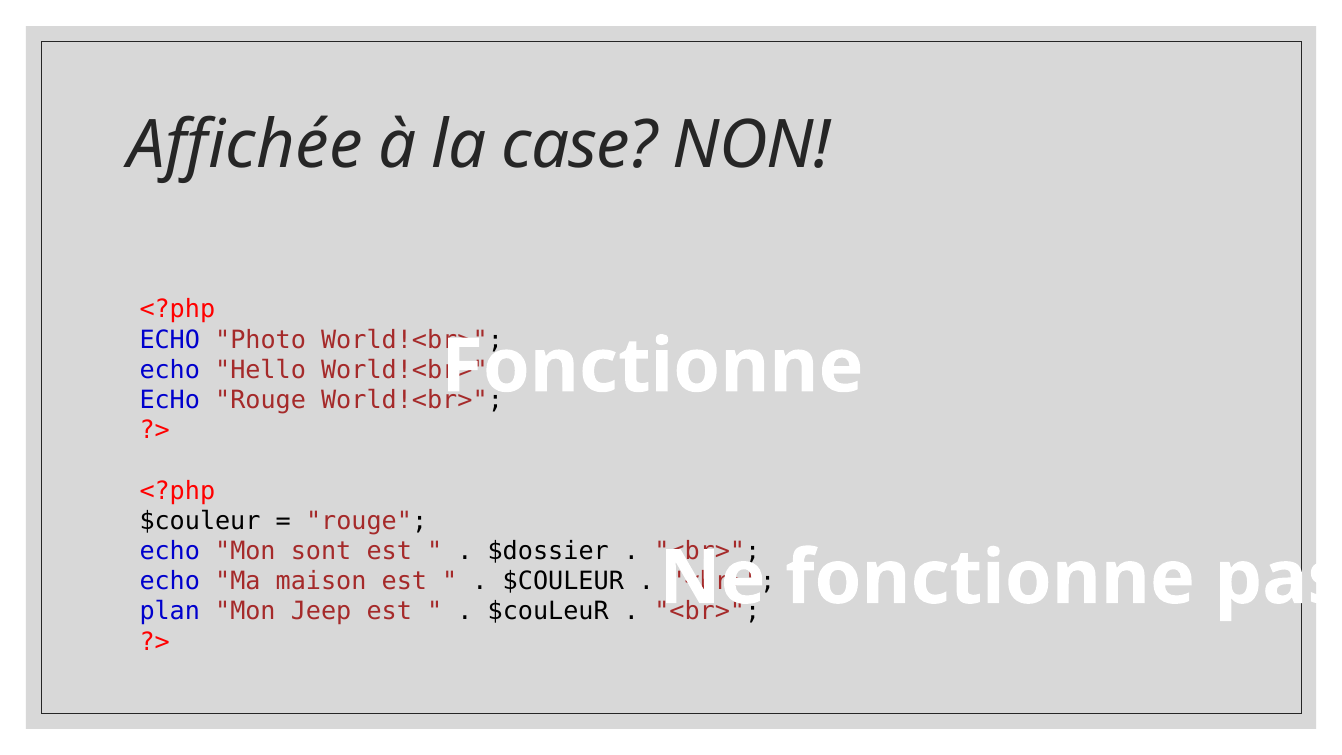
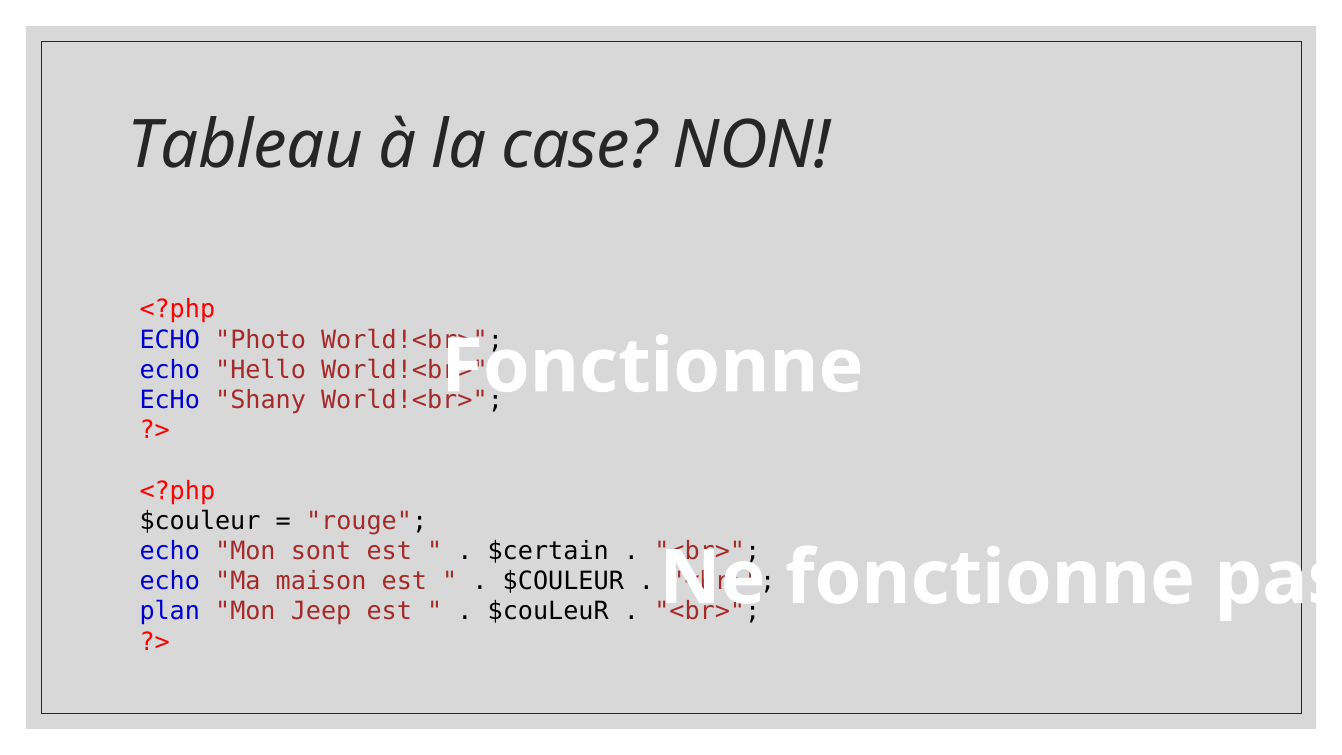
Affichée: Affichée -> Tableau (245, 146)
EcHo Rouge: Rouge -> Shany (261, 400)
$dossier: $dossier -> $certain (548, 551)
